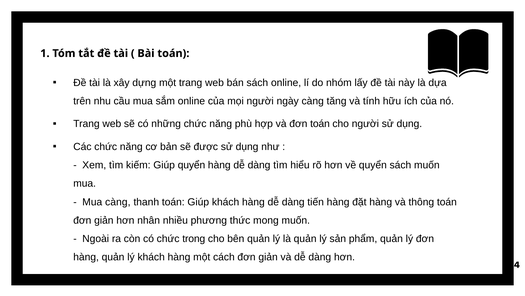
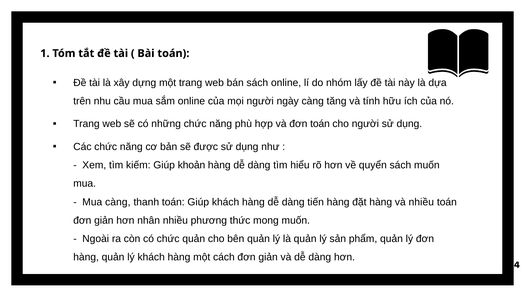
Giúp quyển: quyển -> khoản (191, 165)
và thông: thông -> nhiều (421, 202)
chức trong: trong -> quản (194, 238)
